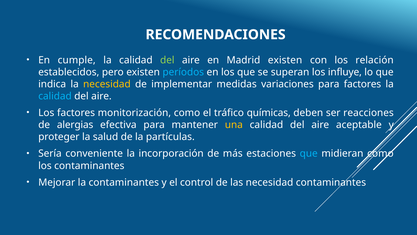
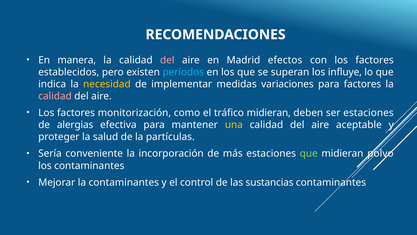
cumple: cumple -> manera (77, 60)
del colour: light green -> pink (167, 60)
Madrid existen: existen -> efectos (285, 60)
con los relación: relación -> factores (375, 60)
calidad colour: light blue -> pink (55, 96)
tráfico químicas: químicas -> midieran (269, 113)
ser reacciones: reacciones -> estaciones (368, 113)
que colour: light blue -> light green (309, 153)
midieran como: como -> polvo (380, 153)
las necesidad: necesidad -> sustancias (270, 182)
